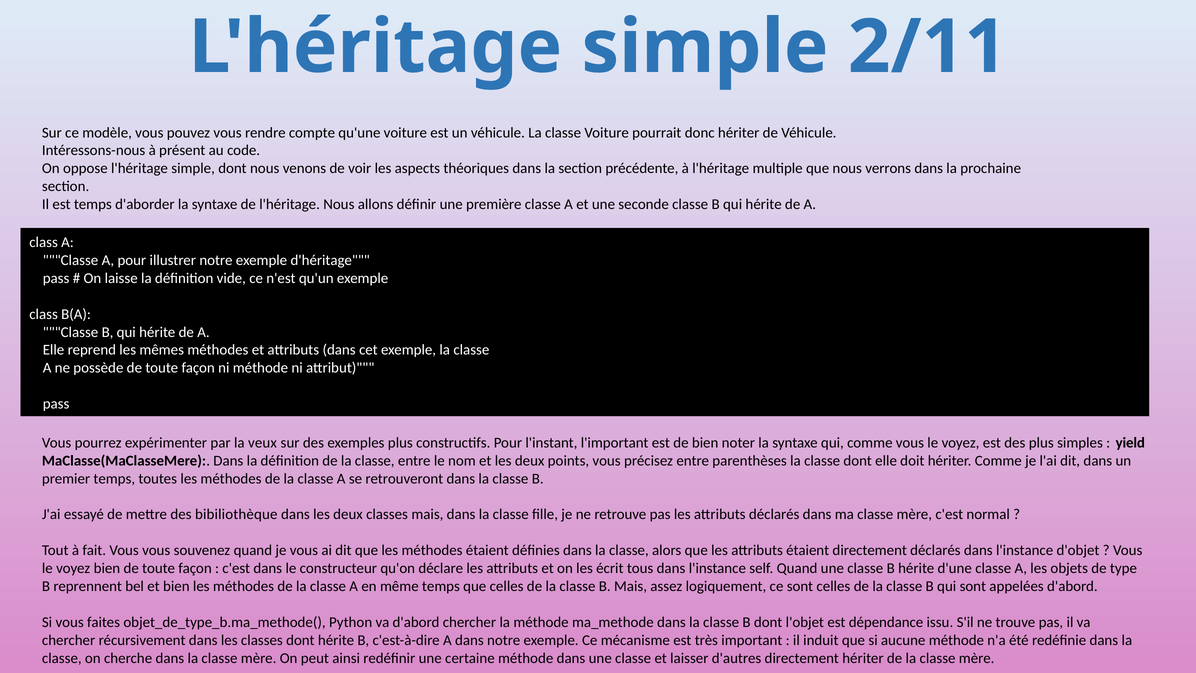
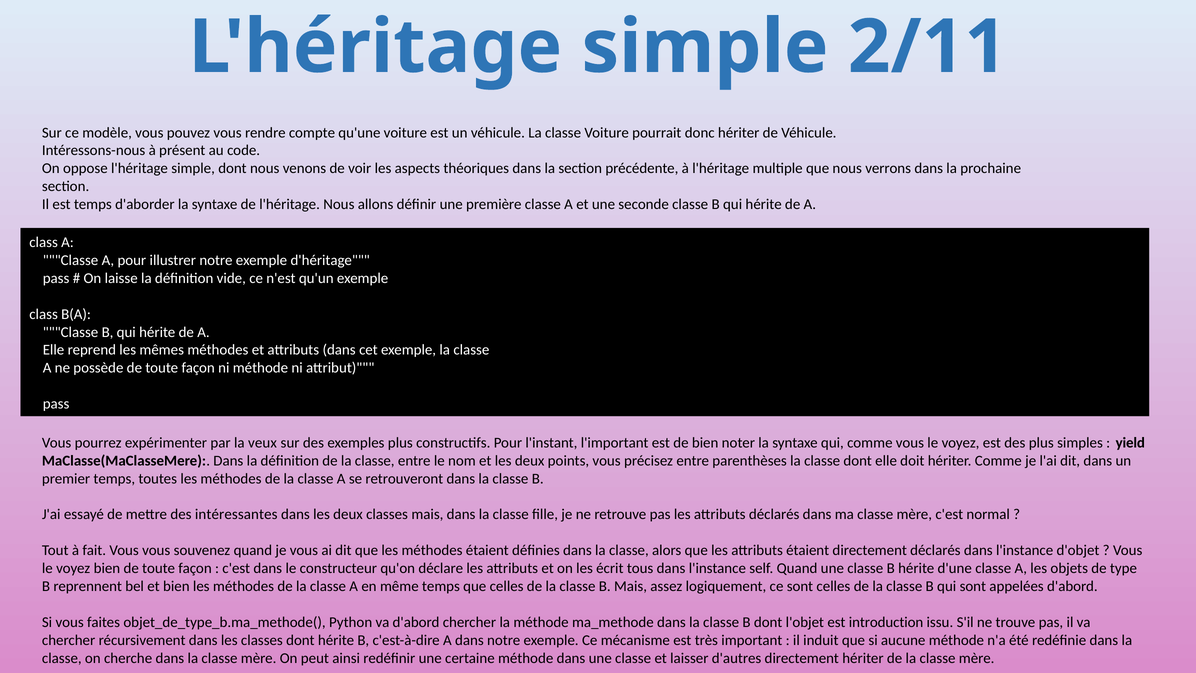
bibiliothèque: bibiliothèque -> intéressantes (236, 514)
dépendance: dépendance -> introduction (886, 622)
